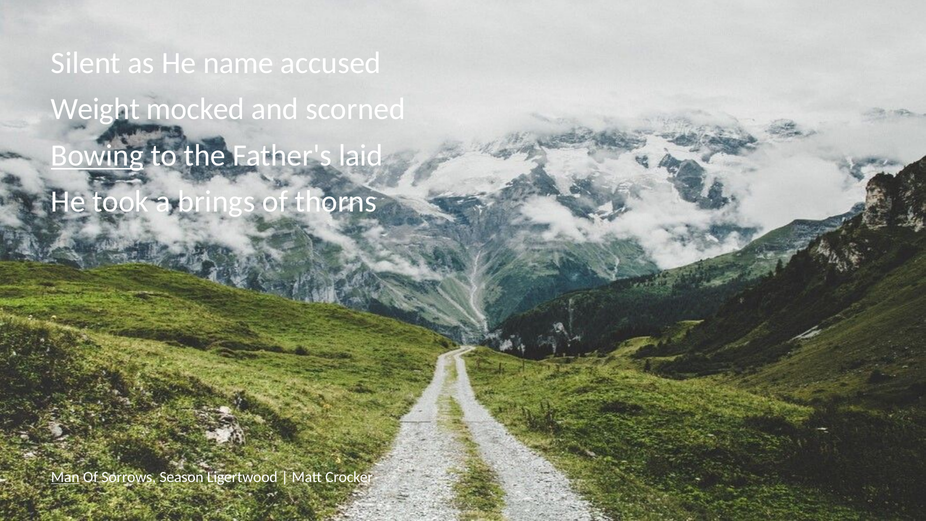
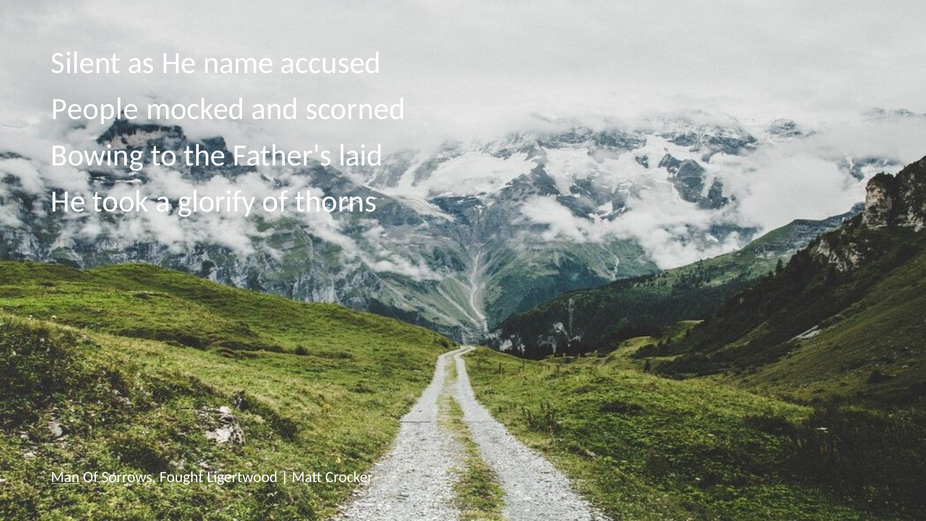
Weight: Weight -> People (95, 109)
Bowing underline: present -> none (97, 155)
brings: brings -> glorify (217, 202)
Season: Season -> Fought (182, 477)
